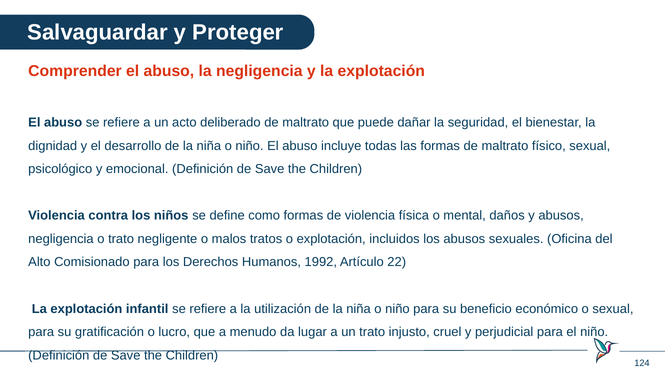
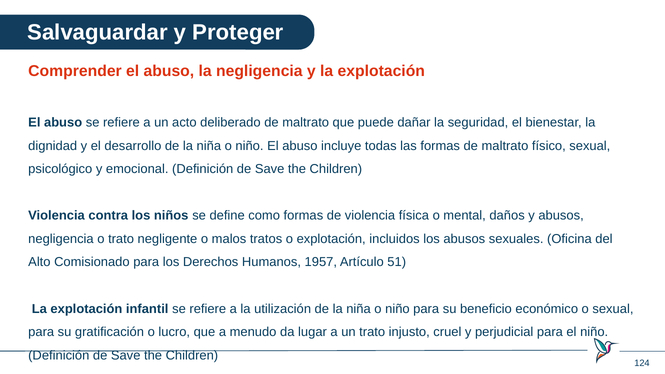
1992: 1992 -> 1957 (321, 262)
22: 22 -> 51 (397, 262)
